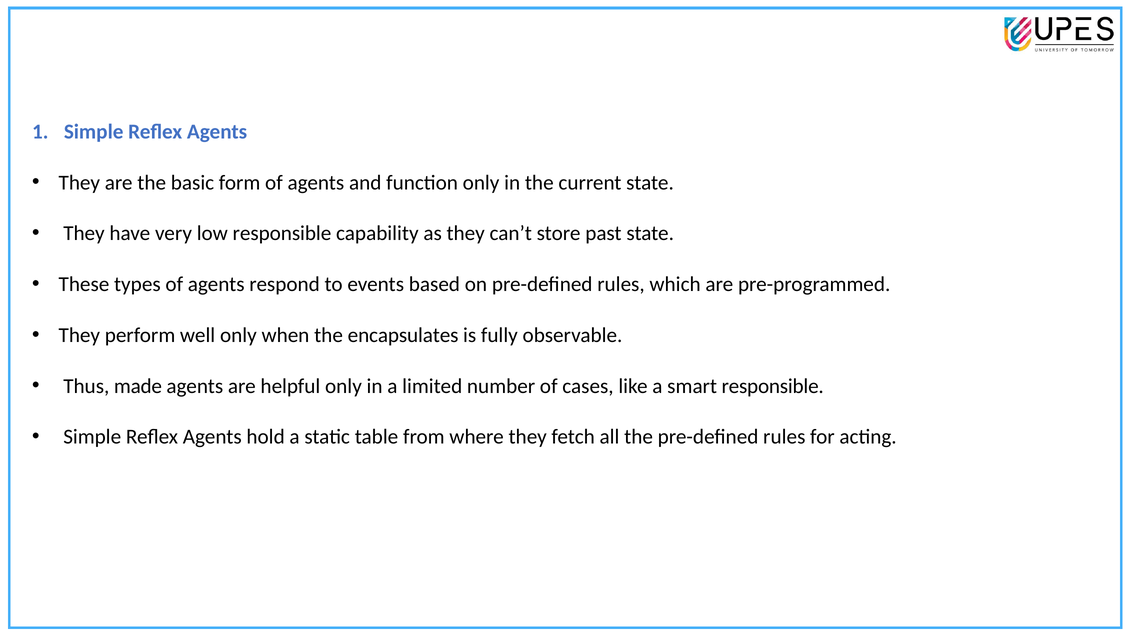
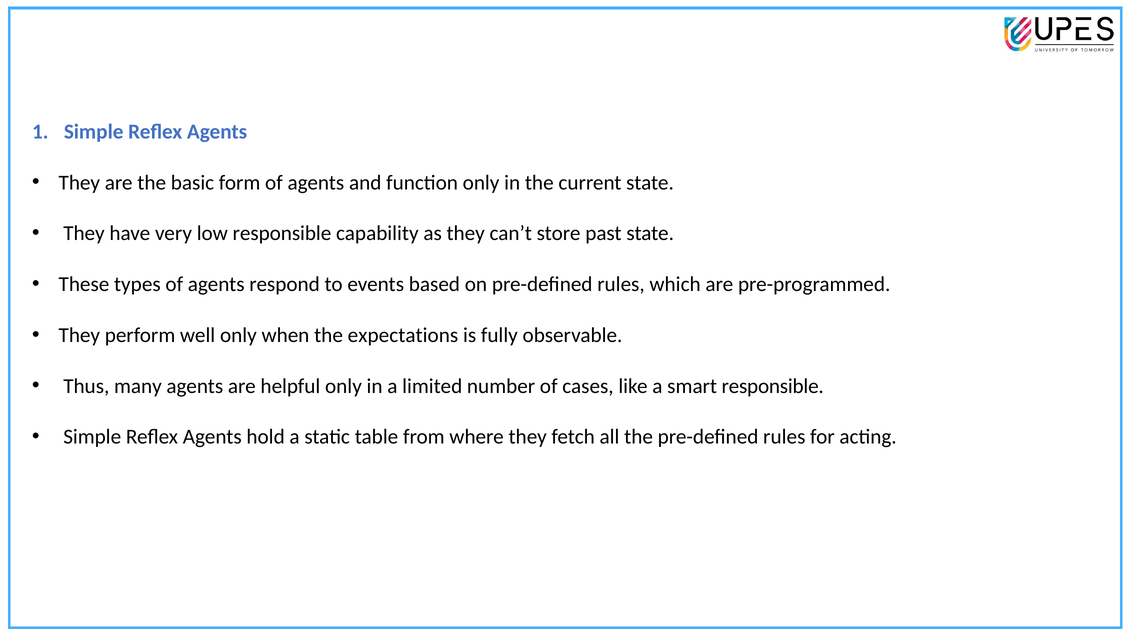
encapsulates: encapsulates -> expectations (403, 335)
made: made -> many (138, 386)
